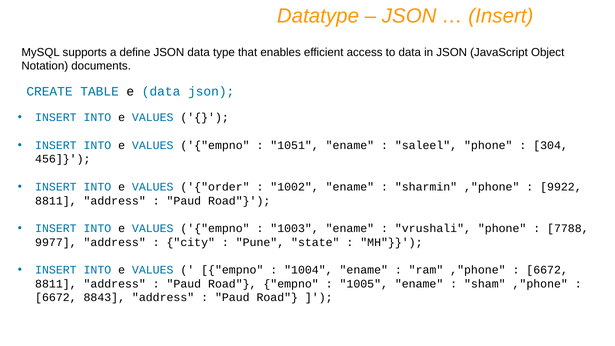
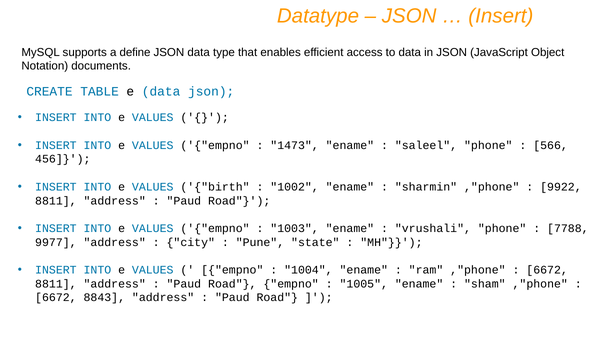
1051: 1051 -> 1473 (295, 145)
304: 304 -> 566 (551, 145)
order: order -> birth (215, 187)
